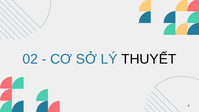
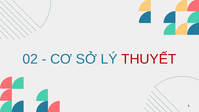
THUYẾT colour: black -> red (149, 59)
